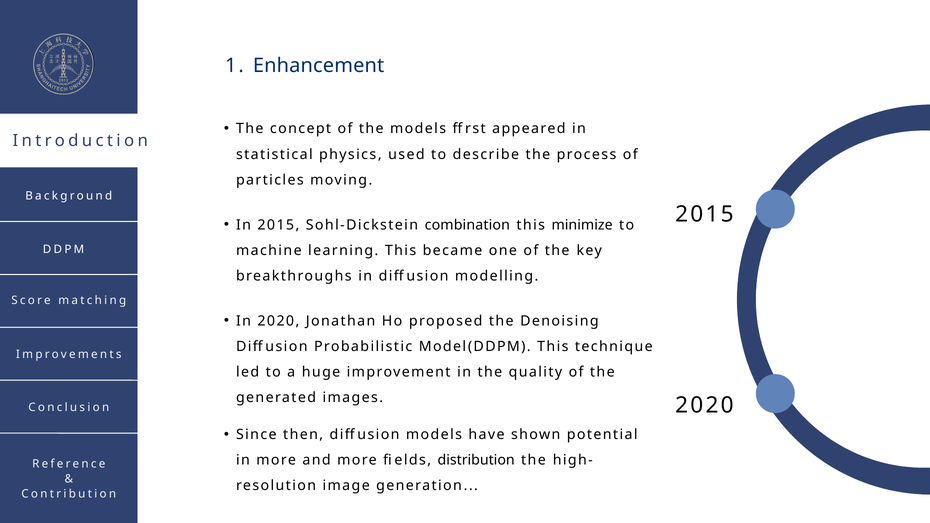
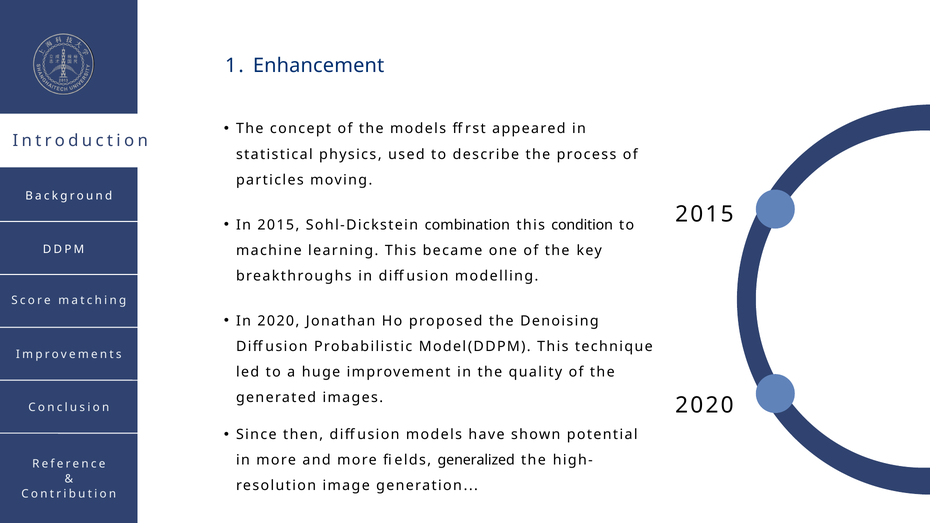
minimize: minimize -> condition (582, 225)
distribution: distribution -> generalized (476, 460)
